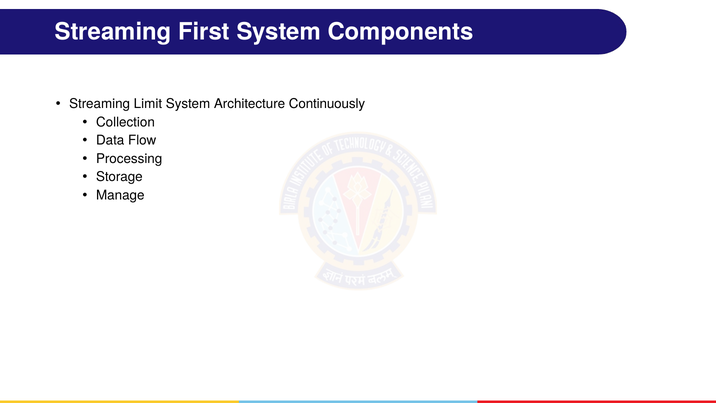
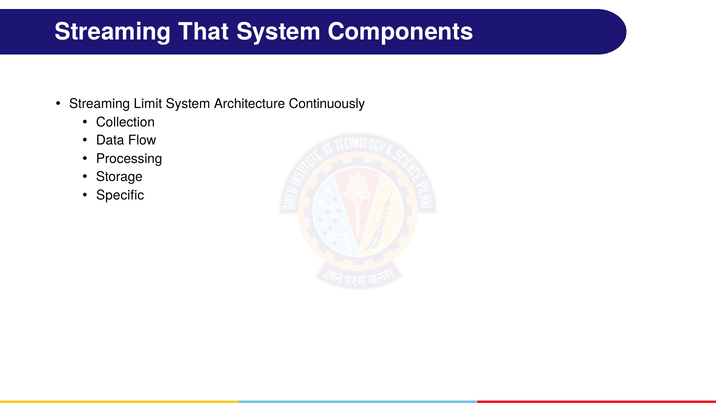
First: First -> That (204, 32)
Manage: Manage -> Specific (120, 195)
